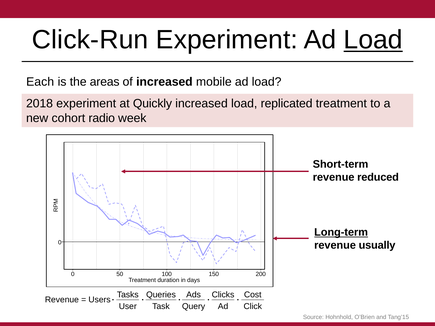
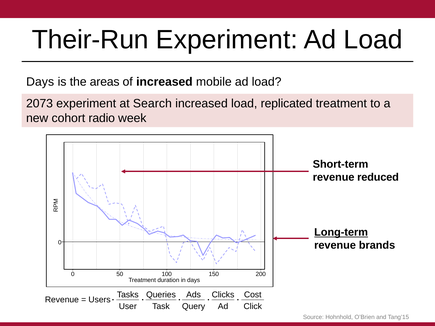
Click-Run: Click-Run -> Their-Run (90, 40)
Load underline: present -> none (373, 40)
Each: Each -> Days (40, 82)
2018: 2018 -> 2073 (40, 104)
Quickly: Quickly -> Search (152, 104)
usually: usually -> brands (377, 245)
